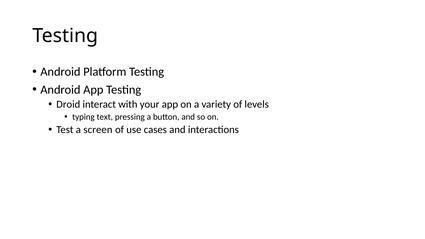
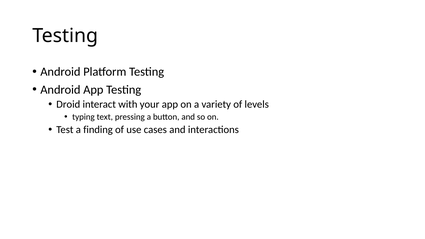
screen: screen -> finding (98, 130)
